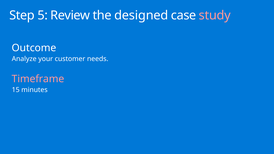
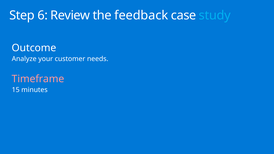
5: 5 -> 6 (43, 15)
designed: designed -> feedback (141, 15)
study colour: pink -> light blue (215, 15)
